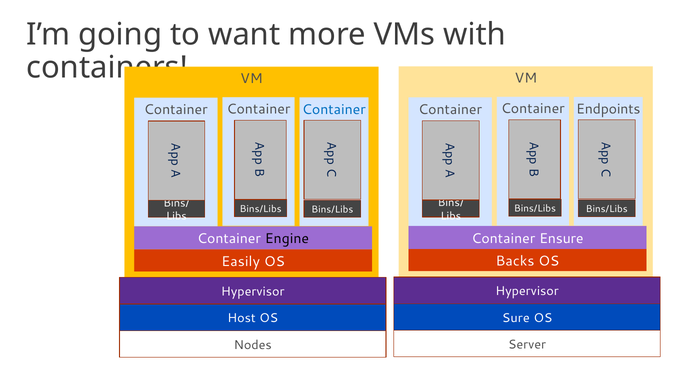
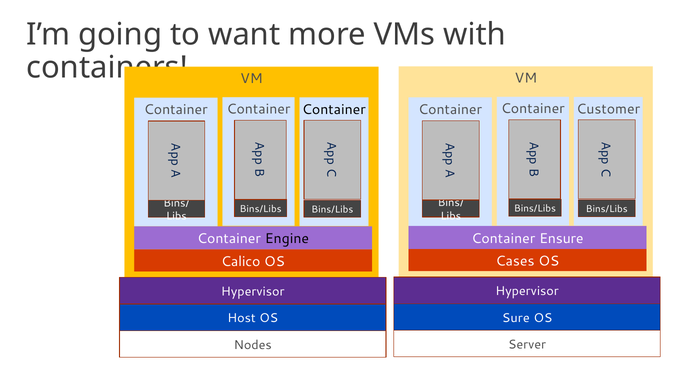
Endpoints: Endpoints -> Customer (608, 109)
Container colour: blue -> black (334, 109)
Backs: Backs -> Cases (515, 261)
Easily: Easily -> Calico (241, 262)
